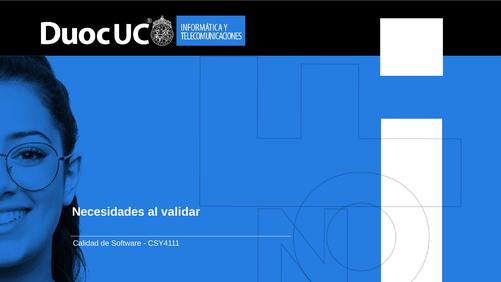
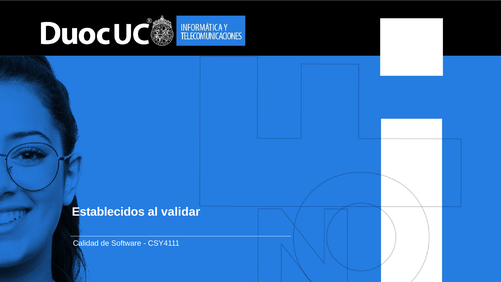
Necesidades: Necesidades -> Establecidos (108, 212)
